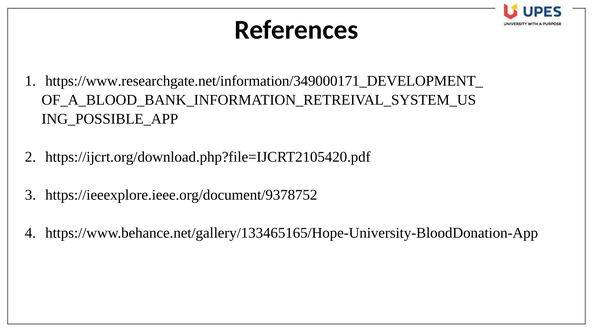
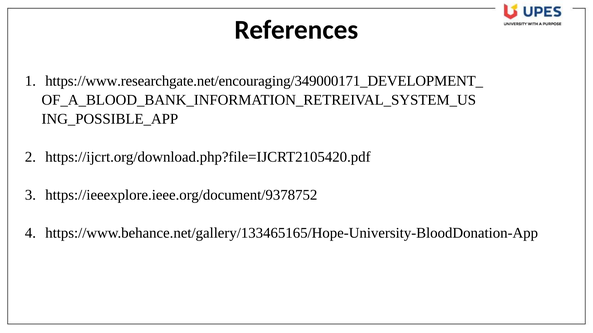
https://www.researchgate.net/information/349000171_DEVELOPMENT_: https://www.researchgate.net/information/349000171_DEVELOPMENT_ -> https://www.researchgate.net/encouraging/349000171_DEVELOPMENT_ (264, 81)
